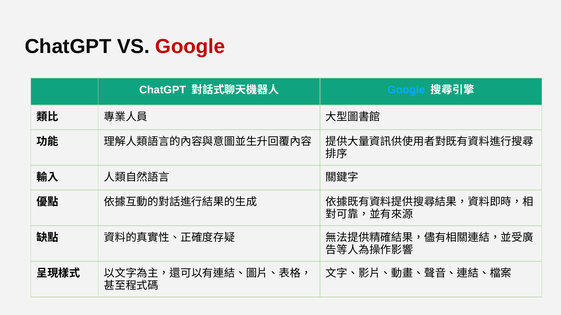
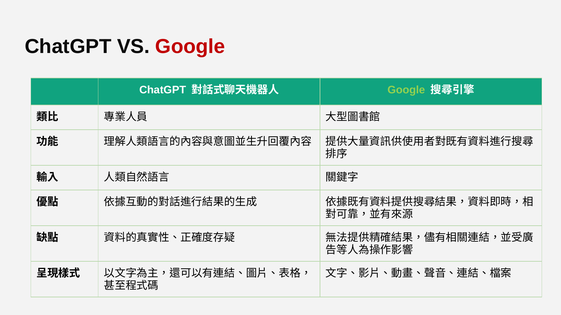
Google colour: light blue -> light green (406, 90)
